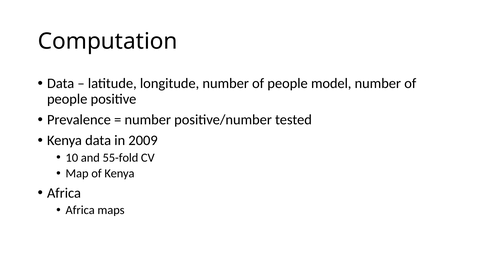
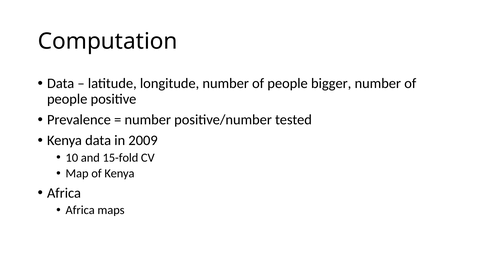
model: model -> bigger (331, 84)
55-fold: 55-fold -> 15-fold (120, 158)
